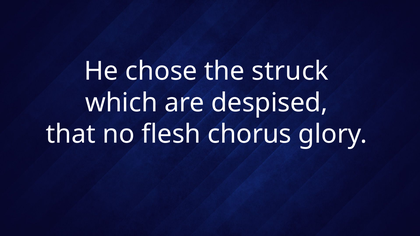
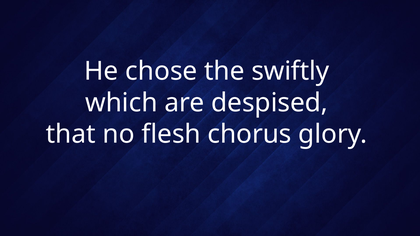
struck: struck -> swiftly (290, 71)
